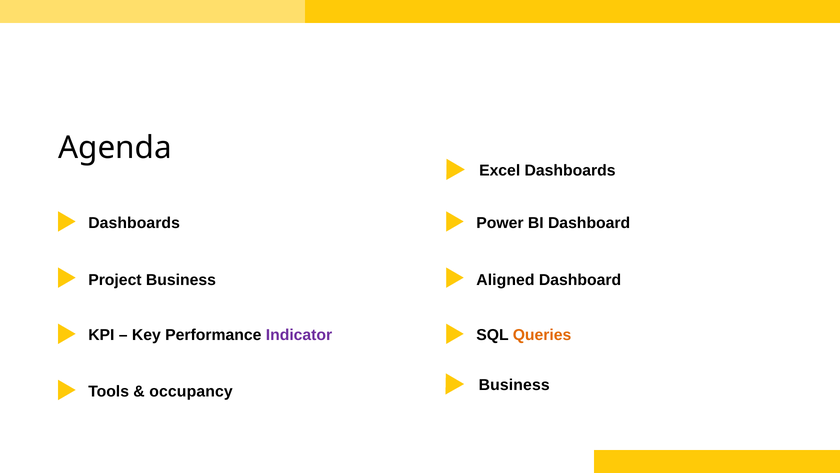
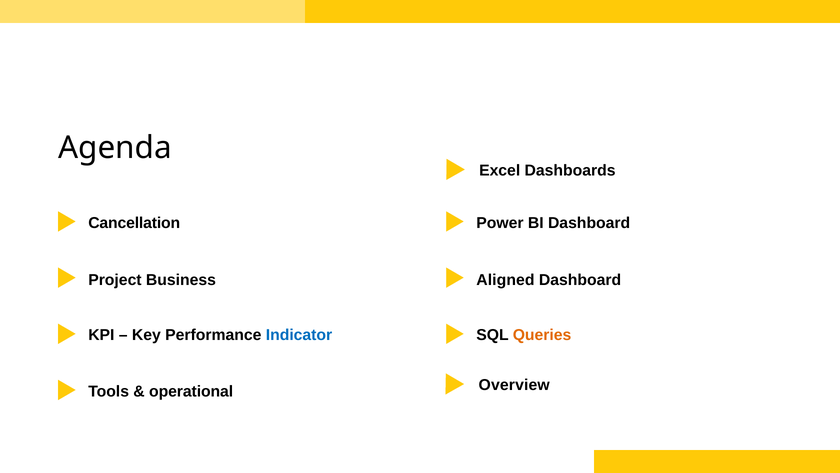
Dashboards: Dashboards -> Cancellation (134, 223)
Indicator colour: purple -> blue (299, 335)
Business: Business -> Overview (514, 384)
occupancy: occupancy -> operational (191, 391)
